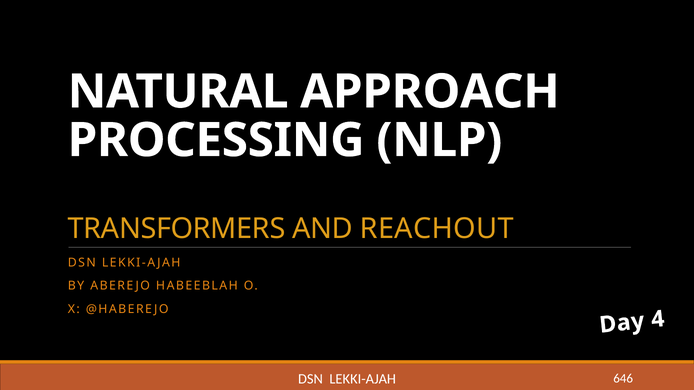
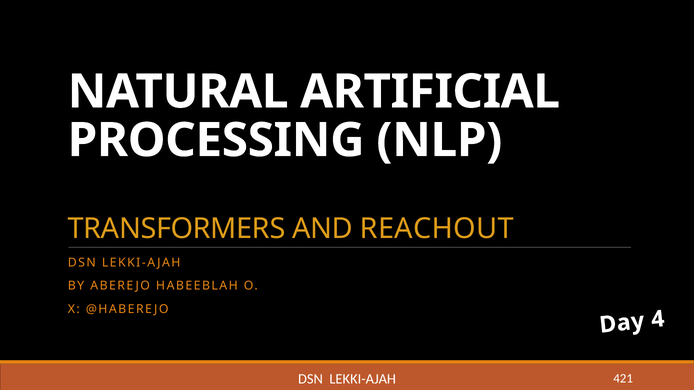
APPROACH: APPROACH -> ARTIFICIAL (430, 92)
646: 646 -> 421 (623, 379)
